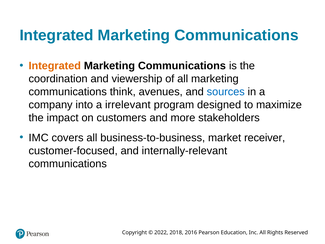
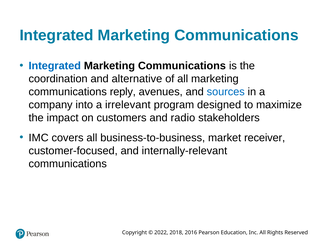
Integrated colour: orange -> blue (55, 66)
viewership: viewership -> alternative (137, 79)
think: think -> reply (123, 92)
more: more -> radio (183, 118)
